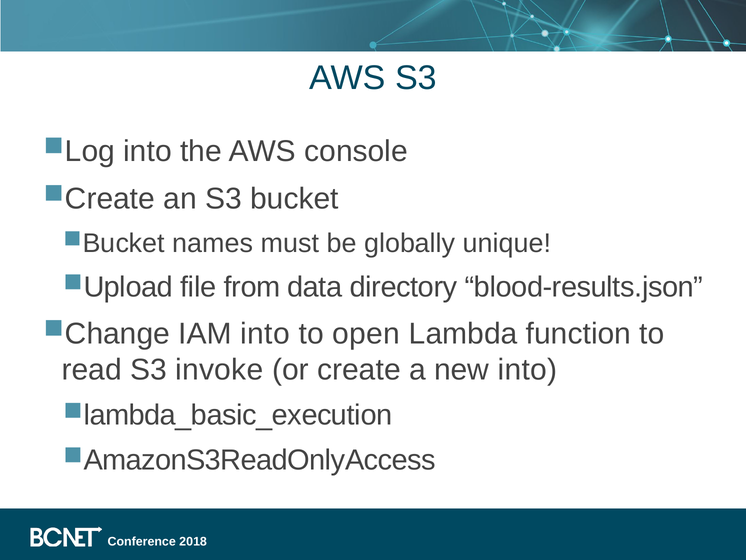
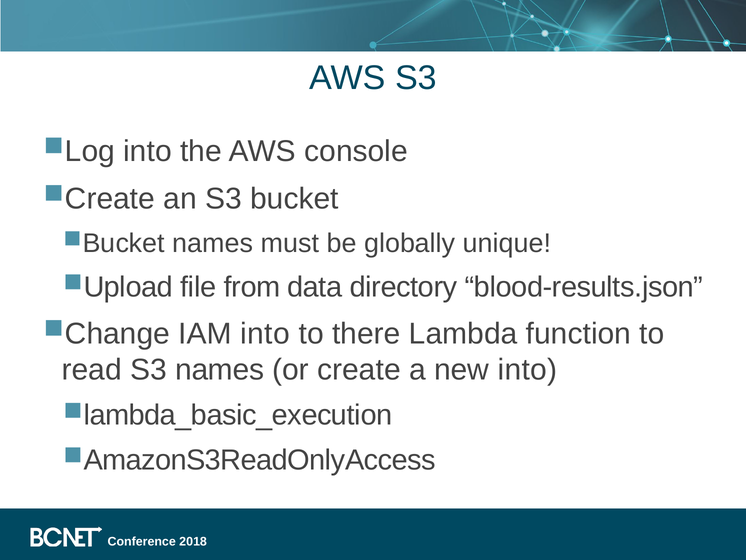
open: open -> there (366, 334)
S3 invoke: invoke -> names (220, 370)
